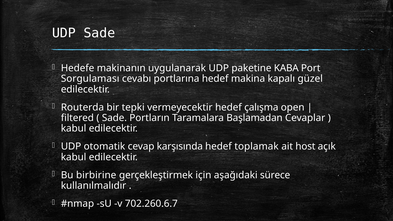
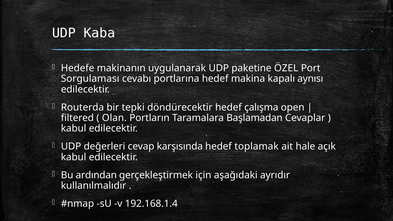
UDP Sade: Sade -> Kaba (99, 33)
KABA: KABA -> ÖZEL (286, 68)
güzel: güzel -> aynısı (310, 79)
vermeyecektir: vermeyecektir -> döndürecektir (180, 107)
Sade: Sade -> Olan (114, 118)
otomatik: otomatik -> değerleri (105, 147)
host: host -> hale (305, 147)
birbirine: birbirine -> ardından (96, 175)
sürece: sürece -> ayrıdır (275, 175)
702.260.6.7: 702.260.6.7 -> 192.168.1.4 (151, 204)
